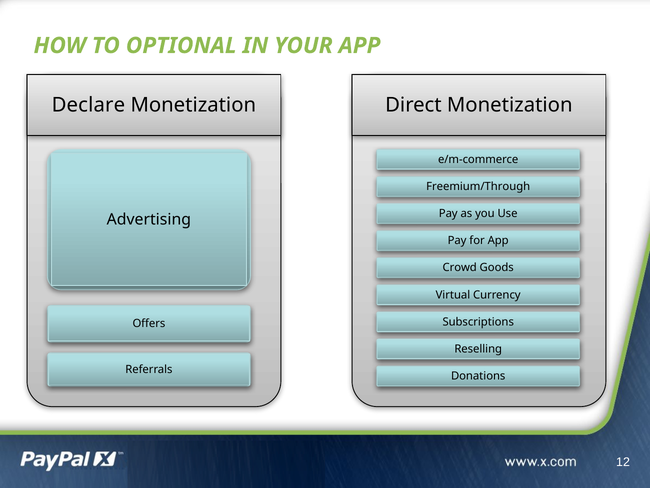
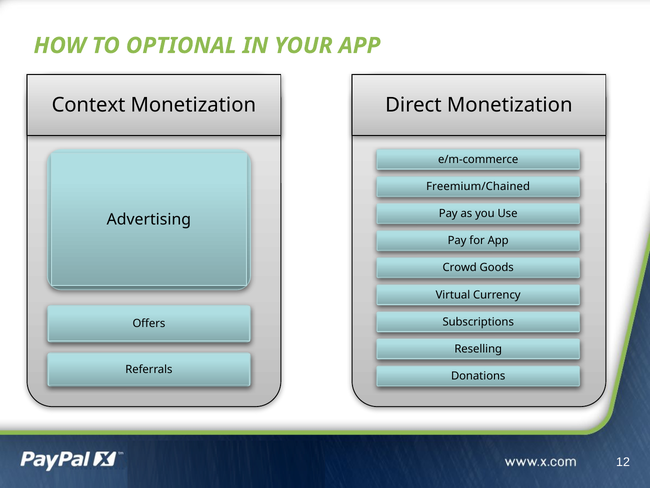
Declare: Declare -> Context (89, 105)
Freemium/Through: Freemium/Through -> Freemium/Chained (478, 186)
